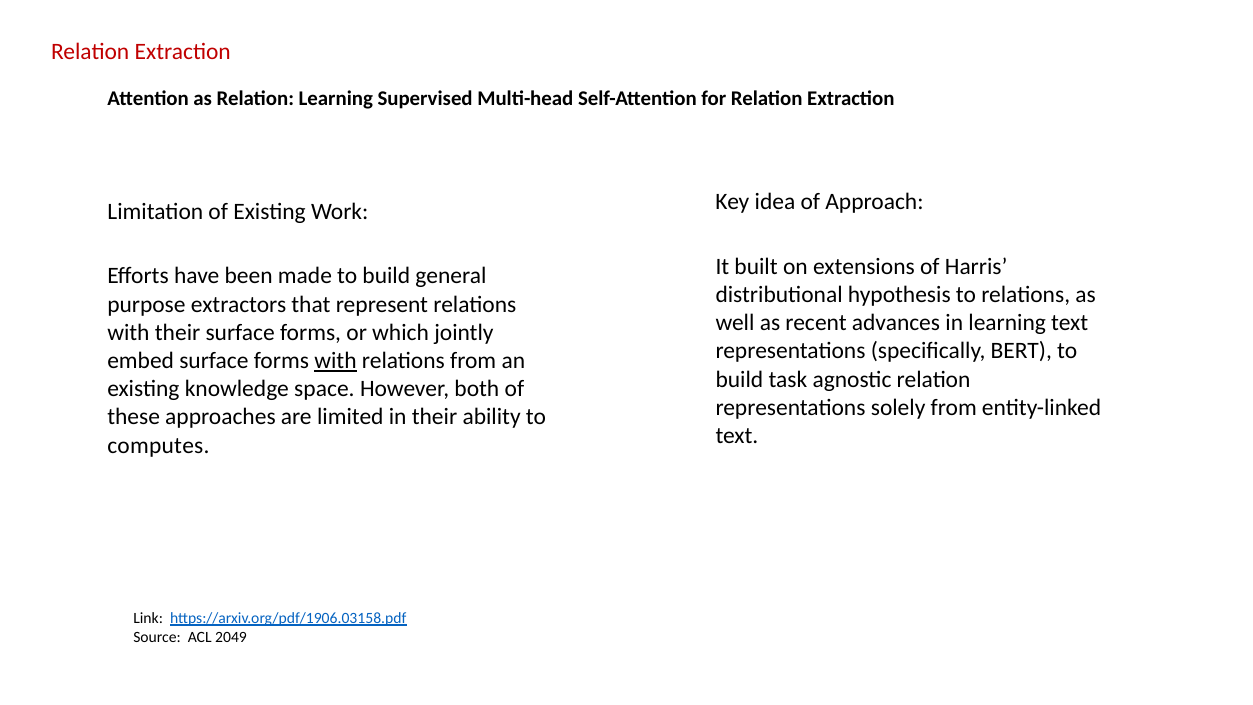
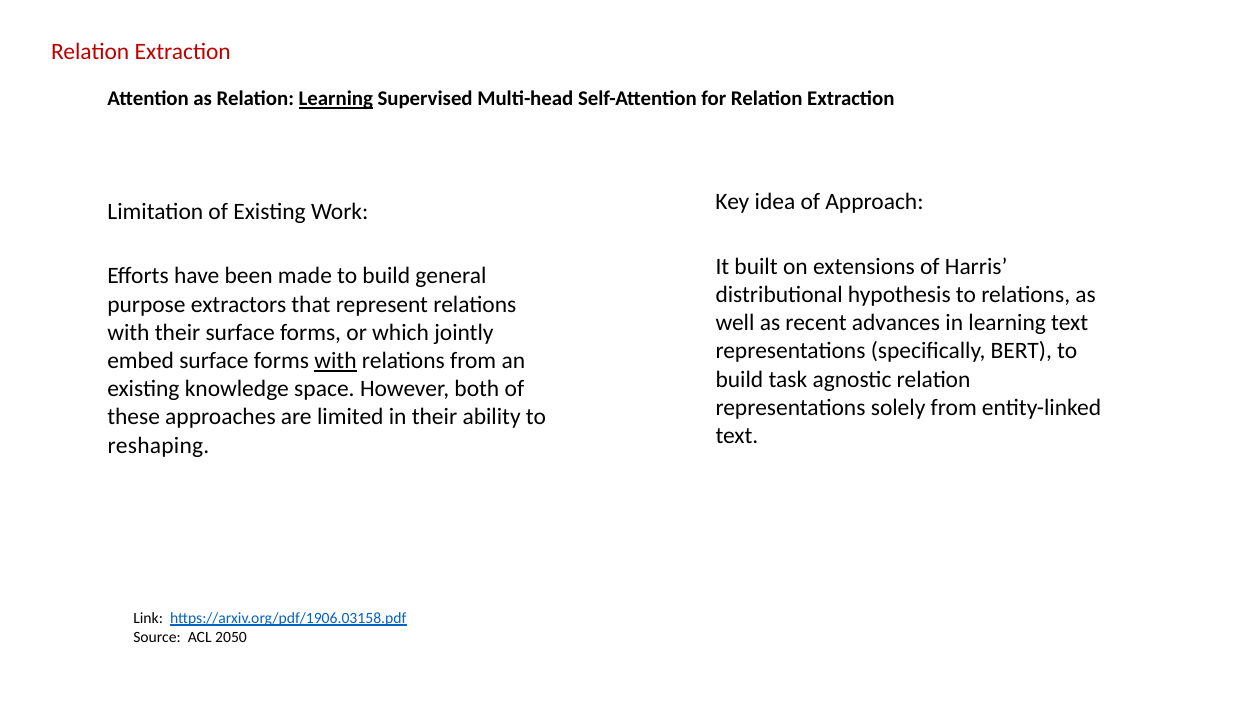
Learning underline: none -> present (336, 99)
computes: computes -> reshaping (158, 445)
2049: 2049 -> 2050 (231, 637)
